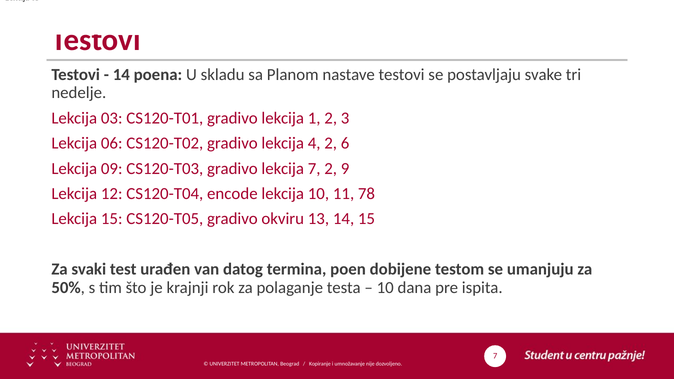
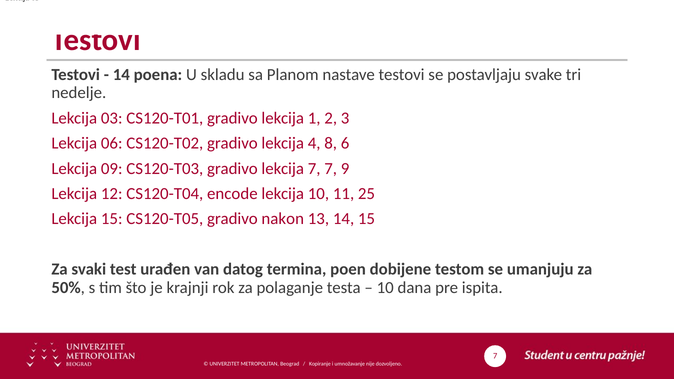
4 2: 2 -> 8 (331, 143)
7 2: 2 -> 7 (331, 169)
78: 78 -> 25 (367, 194)
okviru: okviru -> nakon (283, 219)
